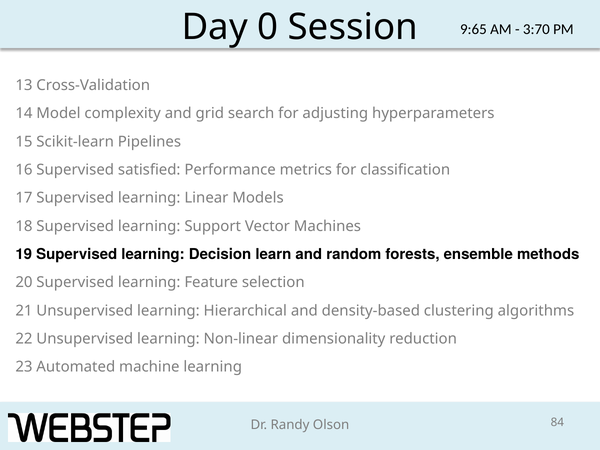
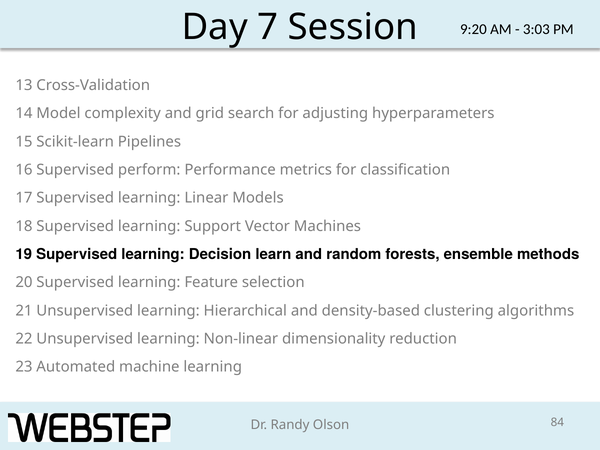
0: 0 -> 7 (268, 27)
9:65: 9:65 -> 9:20 (473, 29)
3:70: 3:70 -> 3:03 (536, 29)
satisfied: satisfied -> perform (149, 170)
